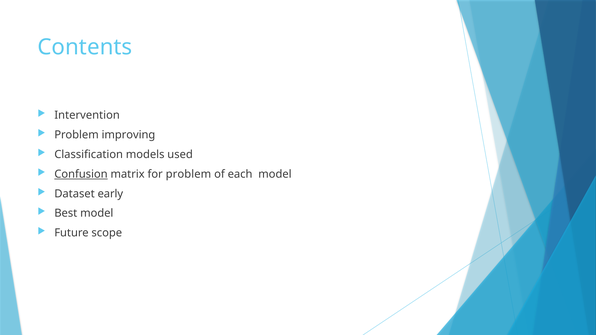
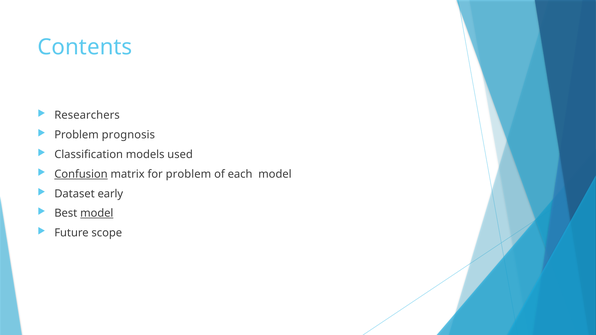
Intervention: Intervention -> Researchers (87, 115)
improving: improving -> prognosis (128, 135)
model underline: none -> present (97, 213)
